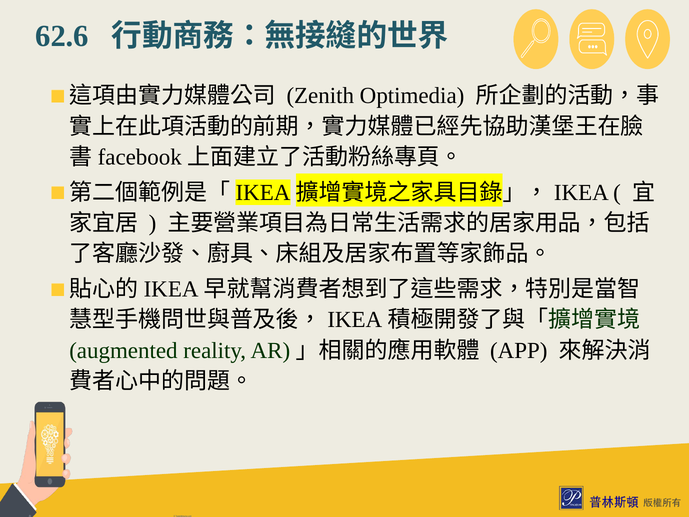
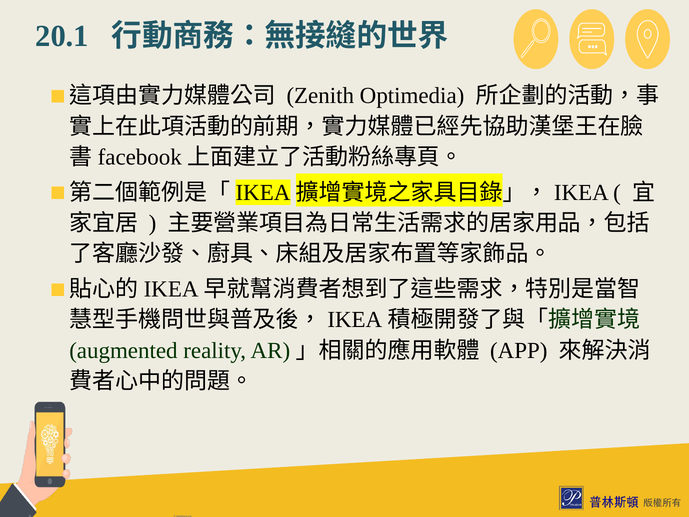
62.6: 62.6 -> 20.1 (62, 36)
